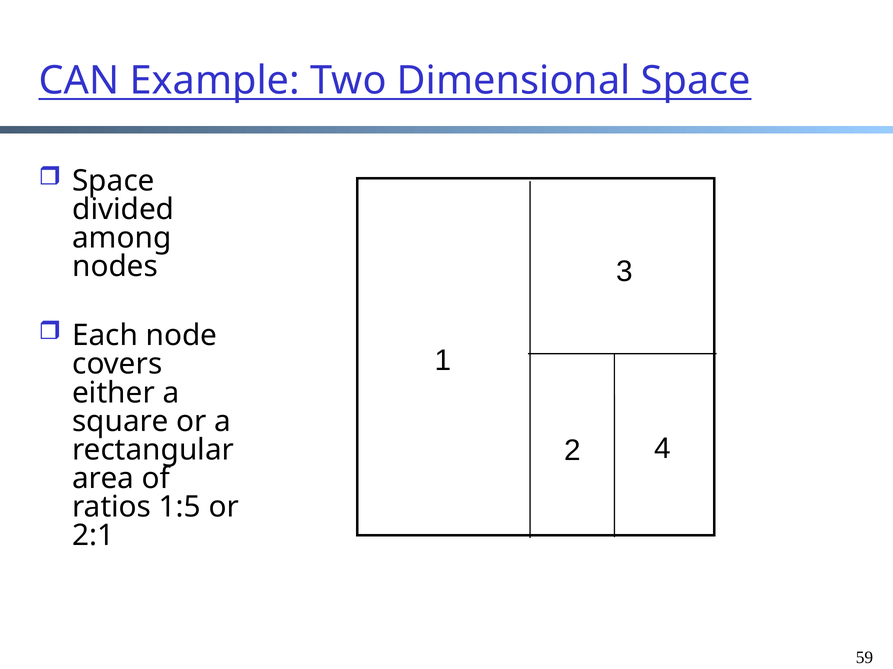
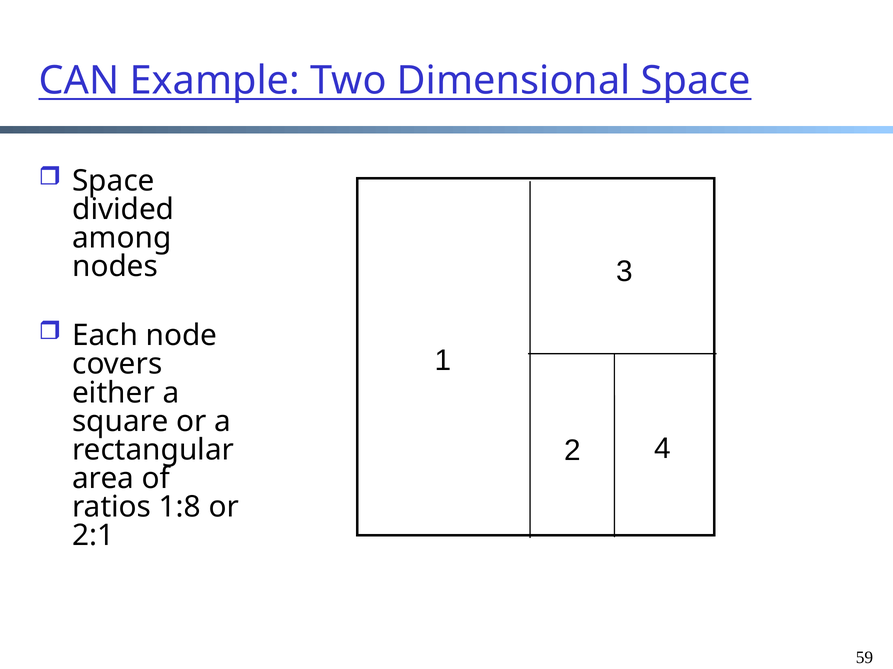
1:5: 1:5 -> 1:8 (180, 507)
